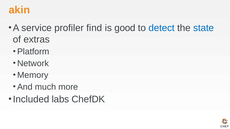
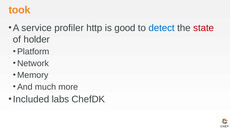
akin: akin -> took (19, 10)
find: find -> http (94, 28)
state colour: blue -> red (204, 28)
extras: extras -> holder (37, 39)
